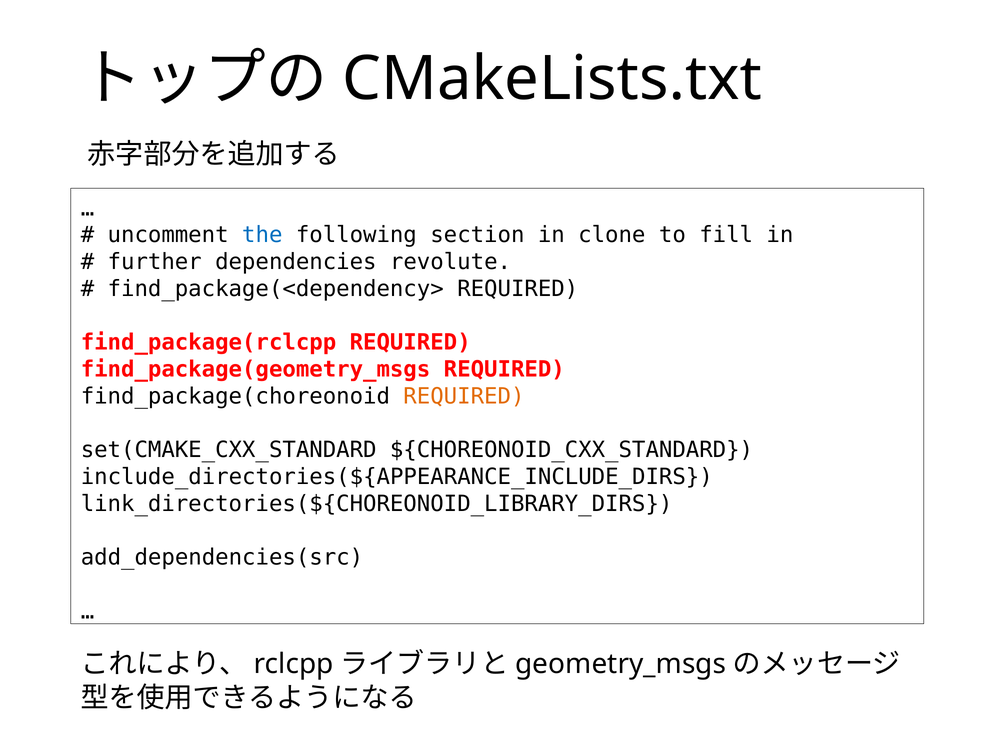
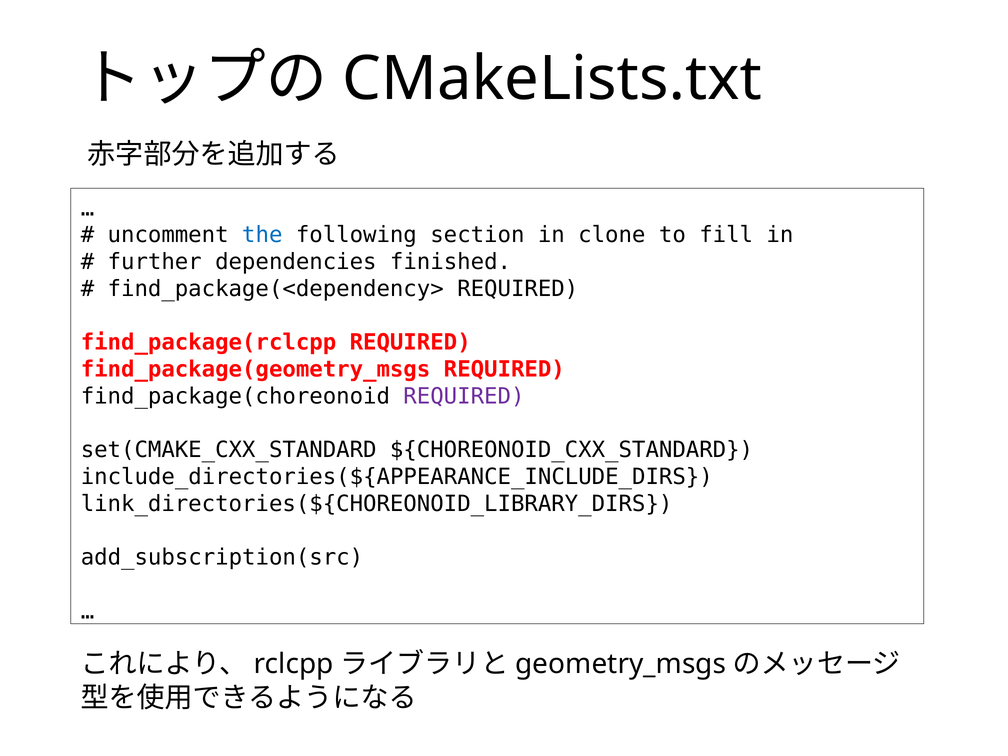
revolute: revolute -> finished (451, 262)
REQUIRED colour: orange -> purple (464, 396)
add_dependencies(src: add_dependencies(src -> add_subscription(src (222, 557)
